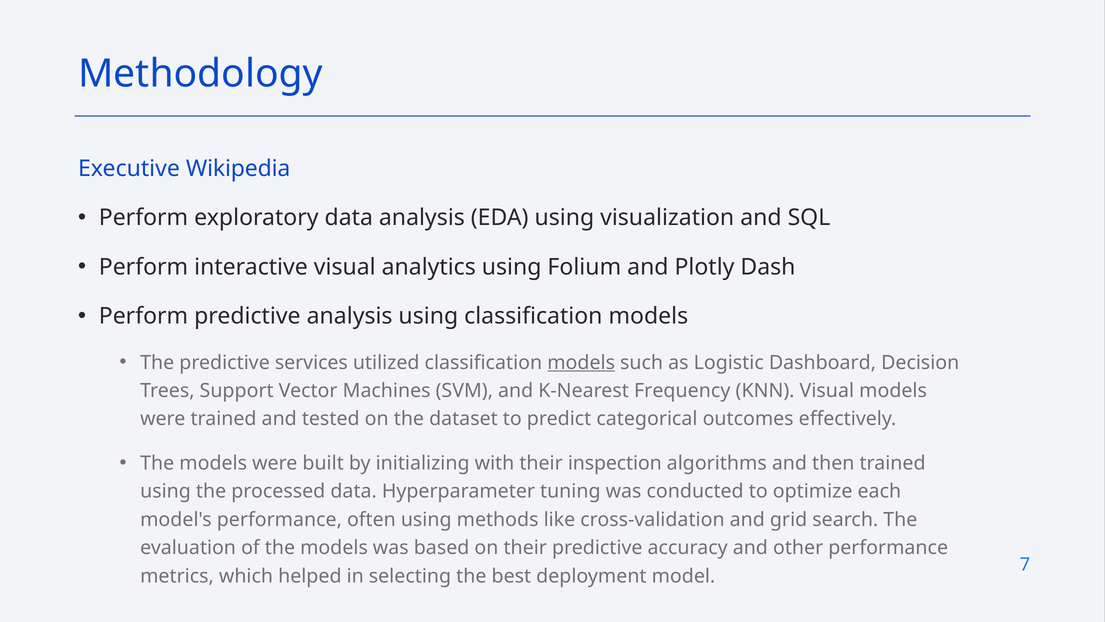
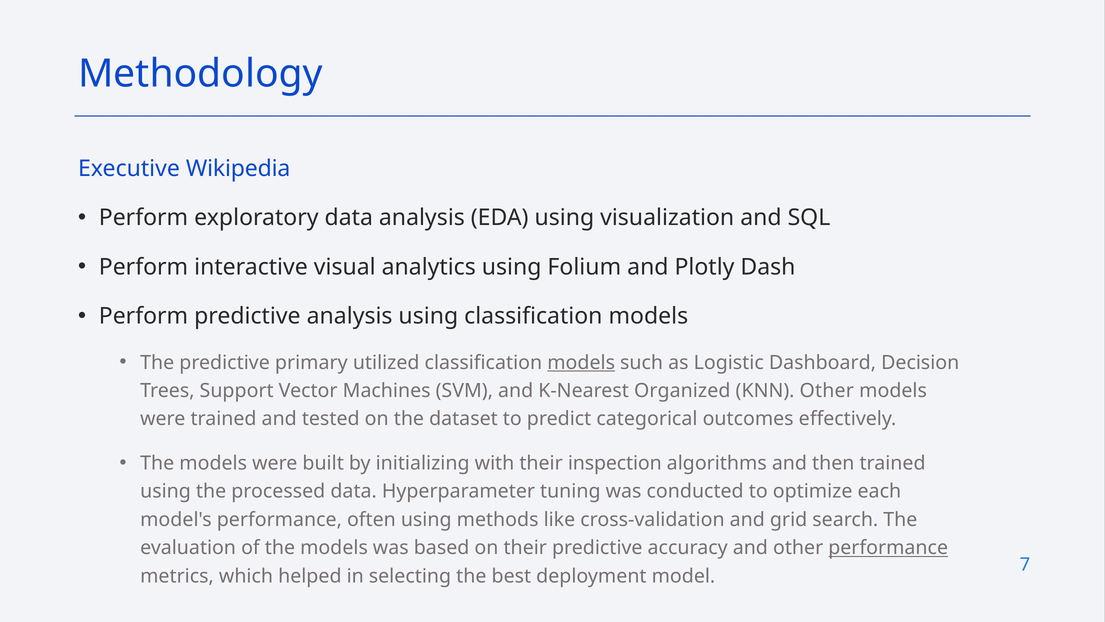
services: services -> primary (311, 362)
Frequency: Frequency -> Organized (682, 390)
KNN Visual: Visual -> Other (827, 390)
performance underline: none -> present (888, 548)
